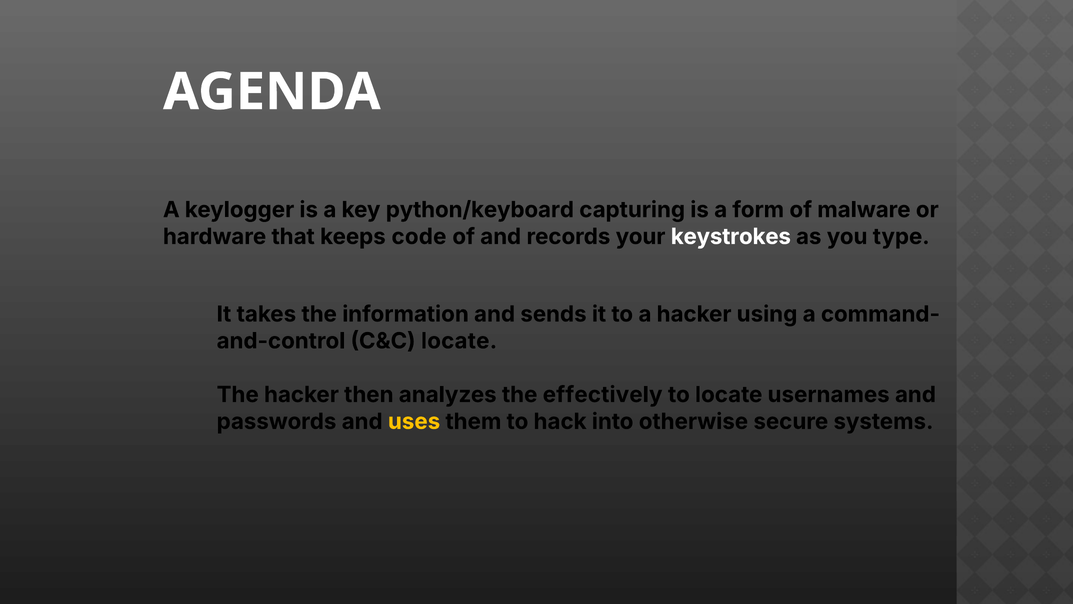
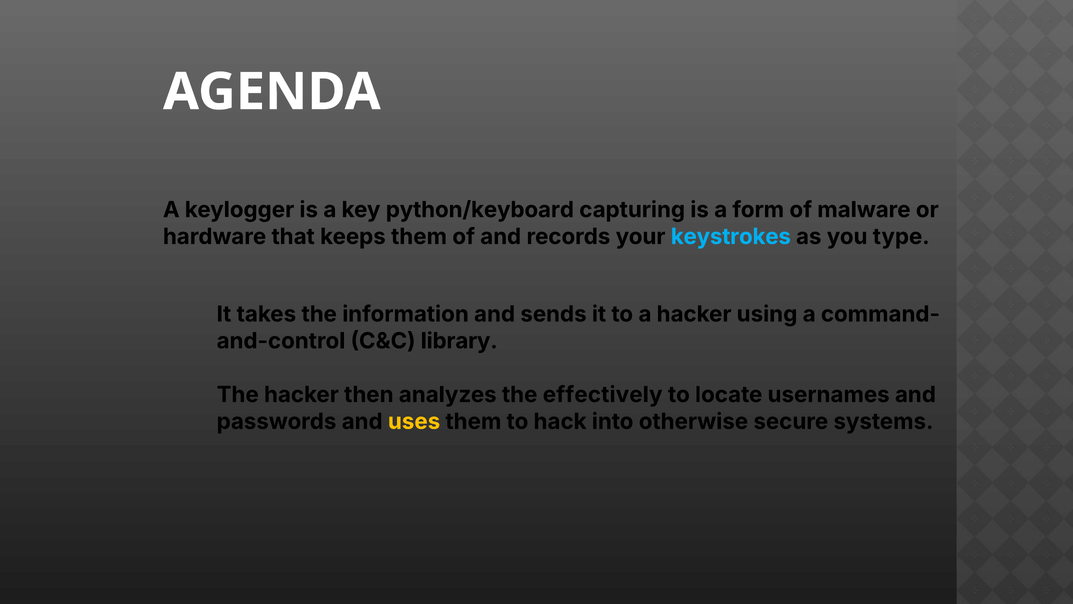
keeps code: code -> them (419, 236)
keystrokes colour: white -> light blue (731, 236)
C&C locate: locate -> library (459, 341)
